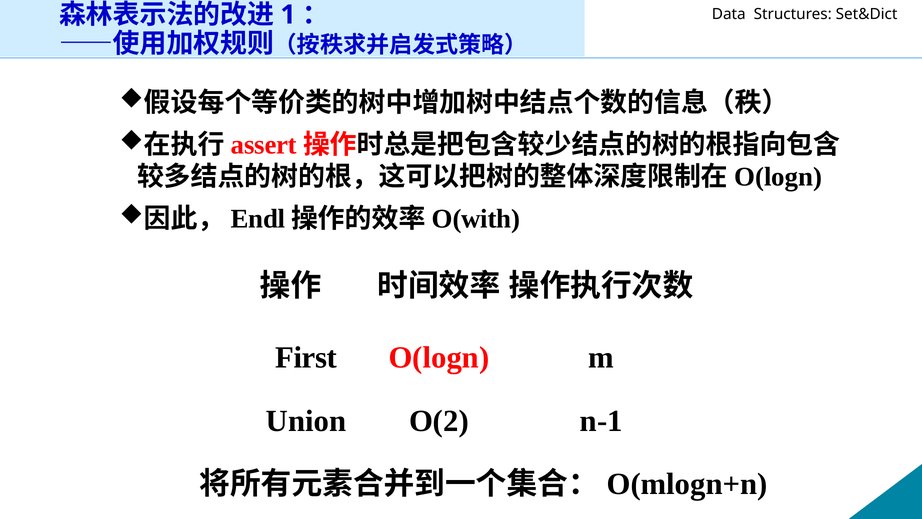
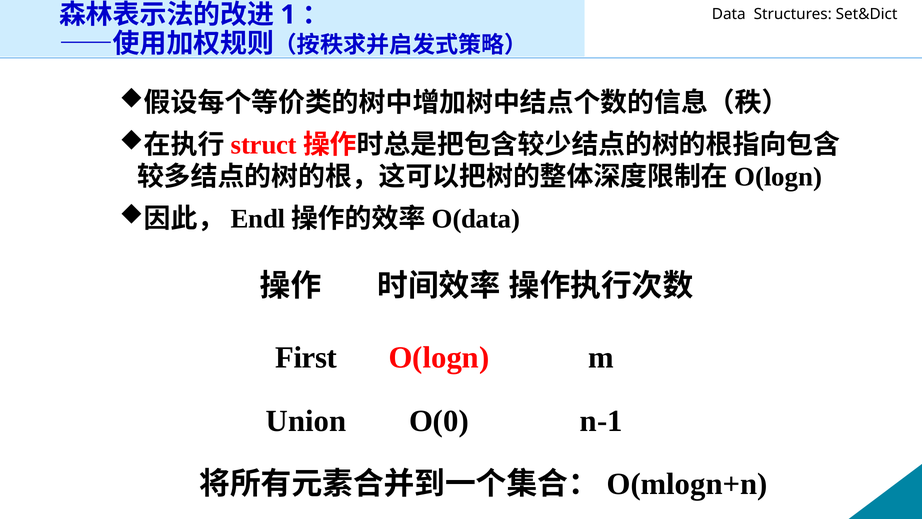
assert: assert -> struct (264, 145)
O(with: O(with -> O(data (476, 219)
O(2: O(2 -> O(0 (439, 421)
